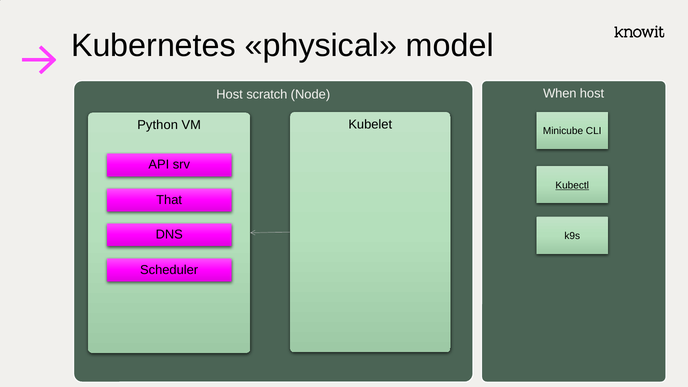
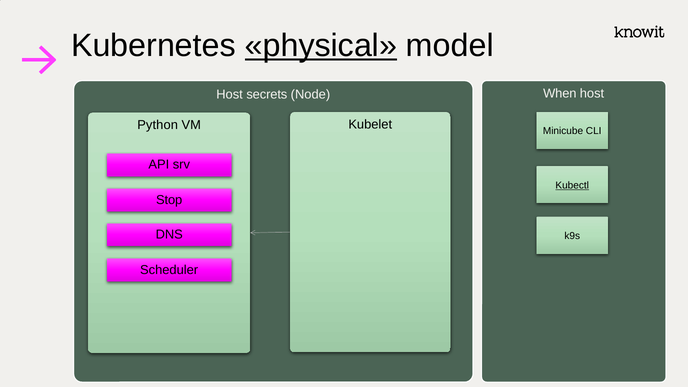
physical underline: none -> present (321, 46)
scratch: scratch -> secrets (267, 94)
That: That -> Stop (169, 200)
